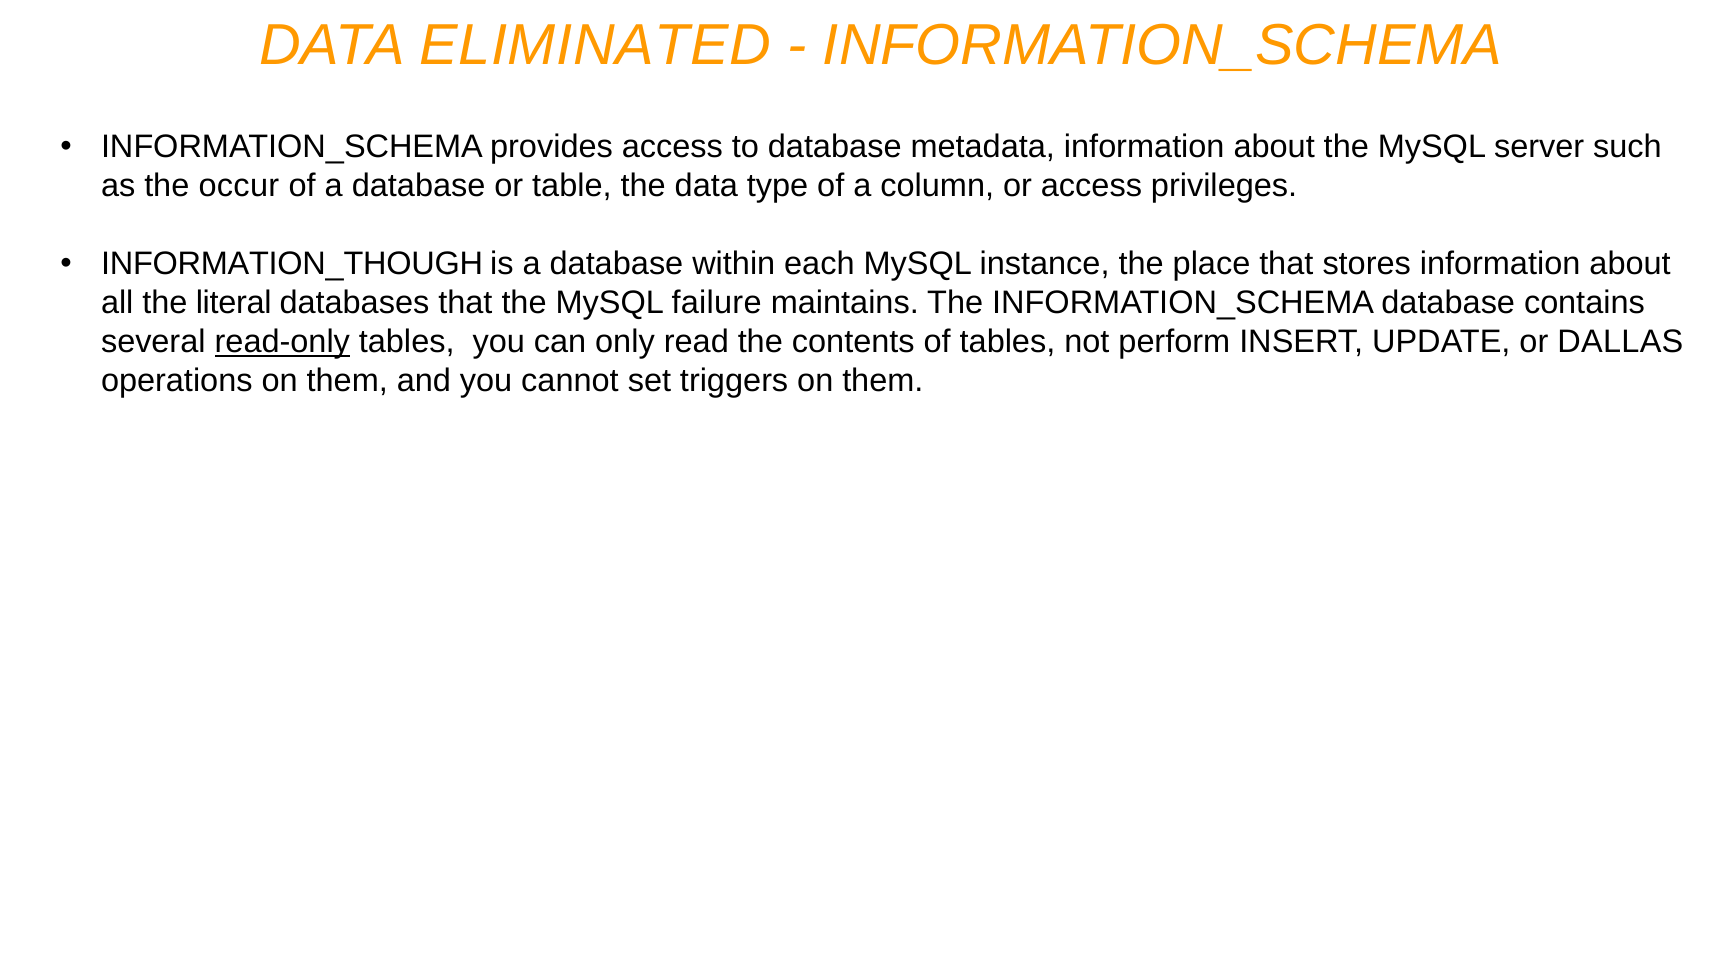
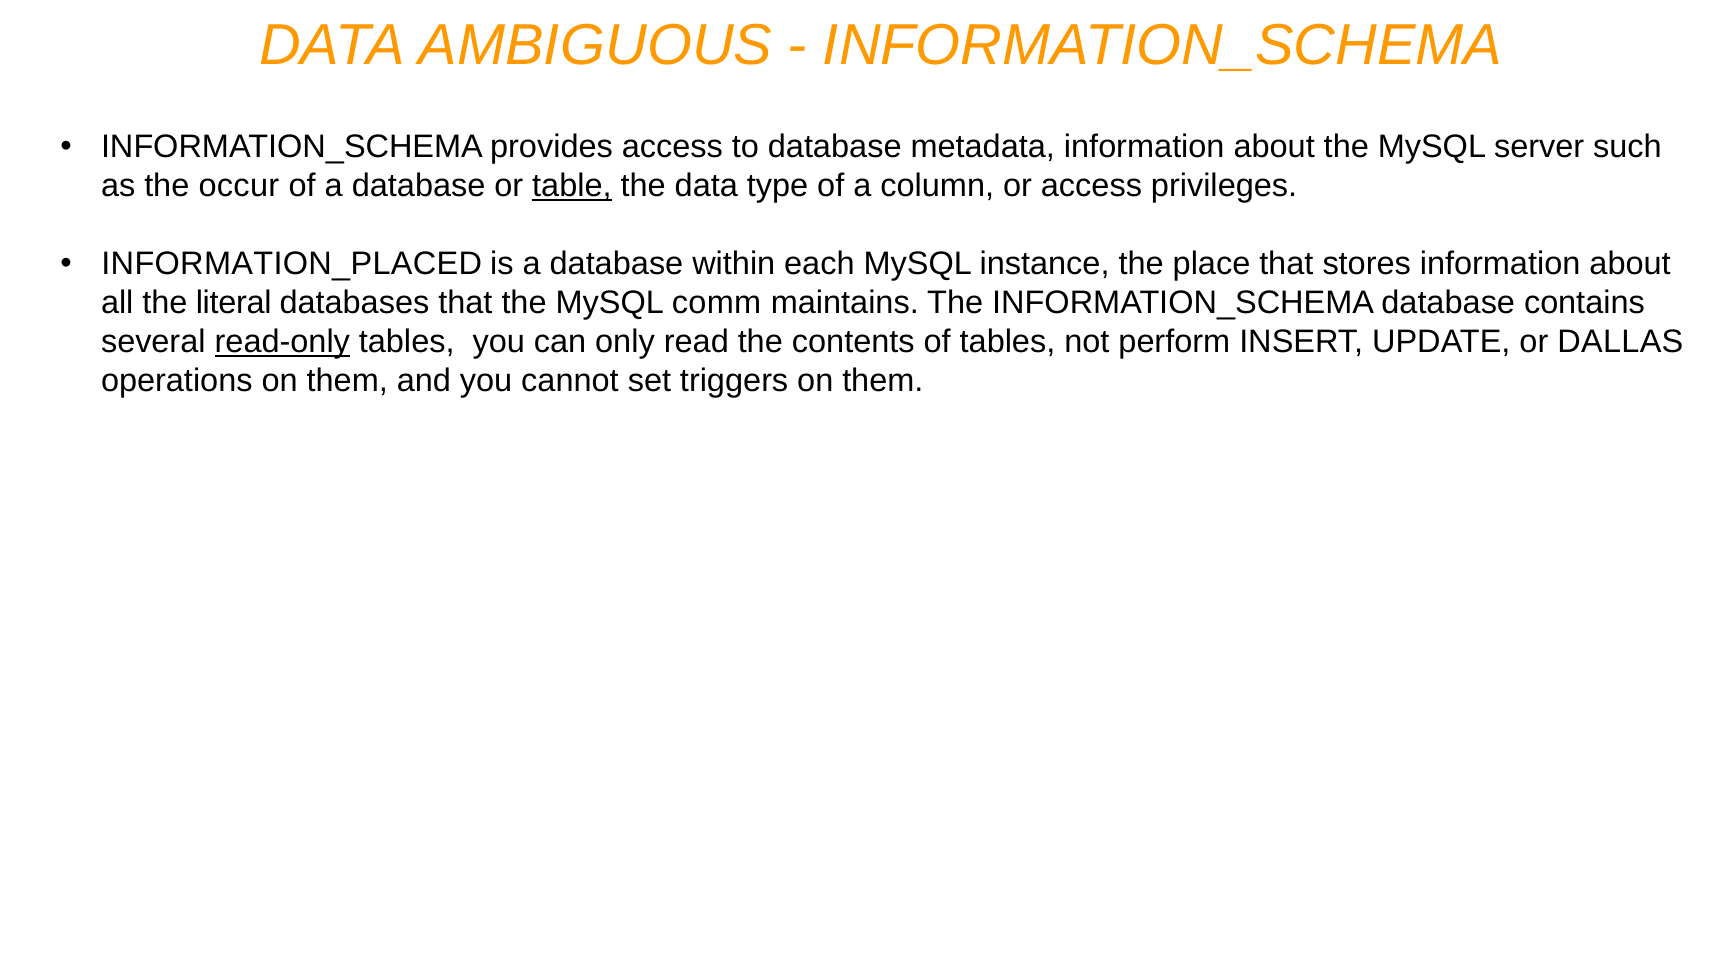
ELIMINATED: ELIMINATED -> AMBIGUOUS (595, 45)
table underline: none -> present (572, 186)
INFORMATION_THOUGH: INFORMATION_THOUGH -> INFORMATION_PLACED (292, 264)
failure: failure -> comm (717, 303)
